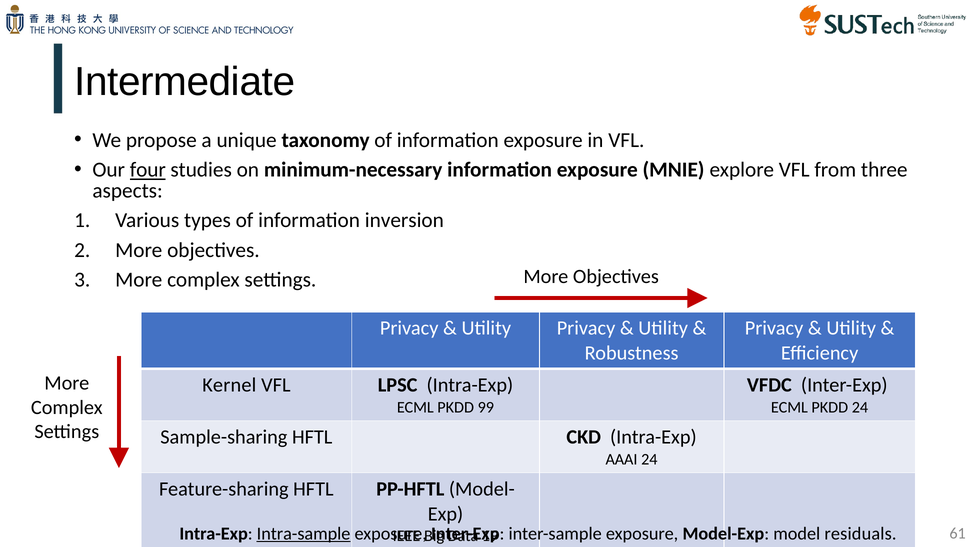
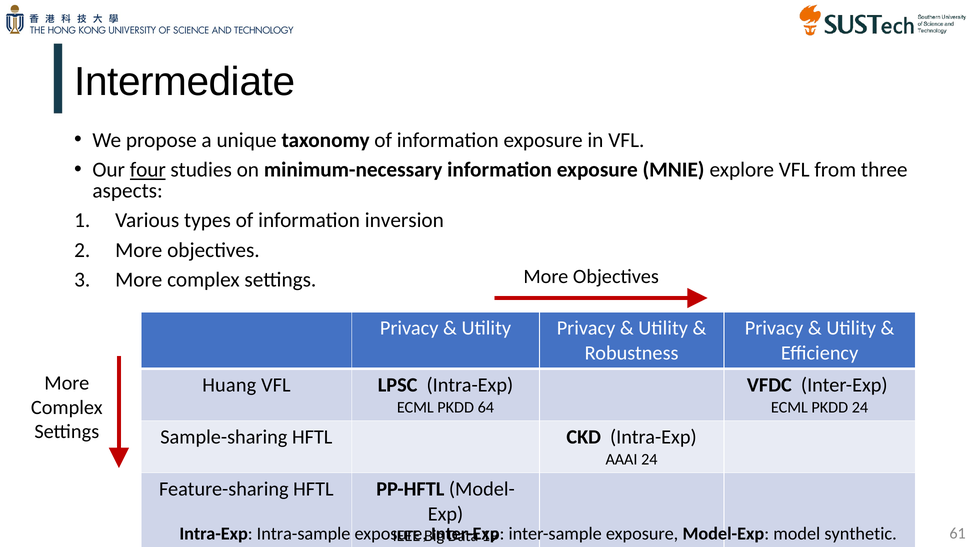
Kernel: Kernel -> Huang (229, 385)
99: 99 -> 64 (486, 408)
Intra-sample underline: present -> none (304, 534)
residuals: residuals -> synthetic (861, 534)
